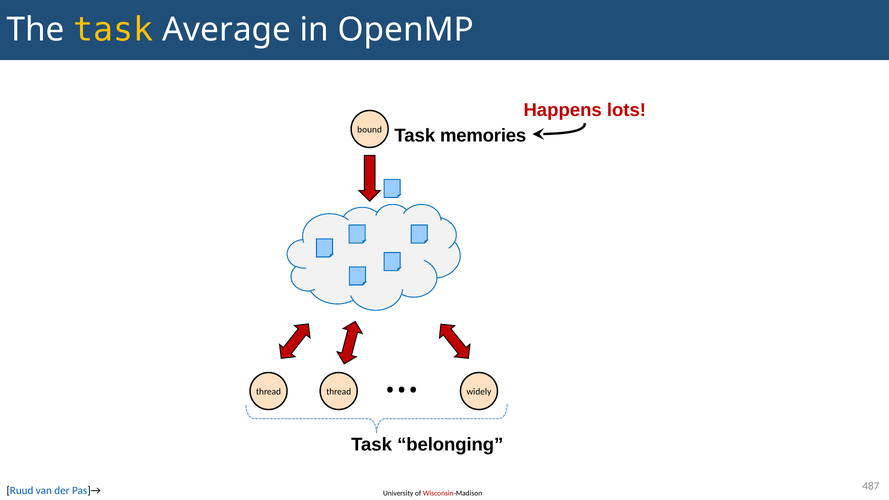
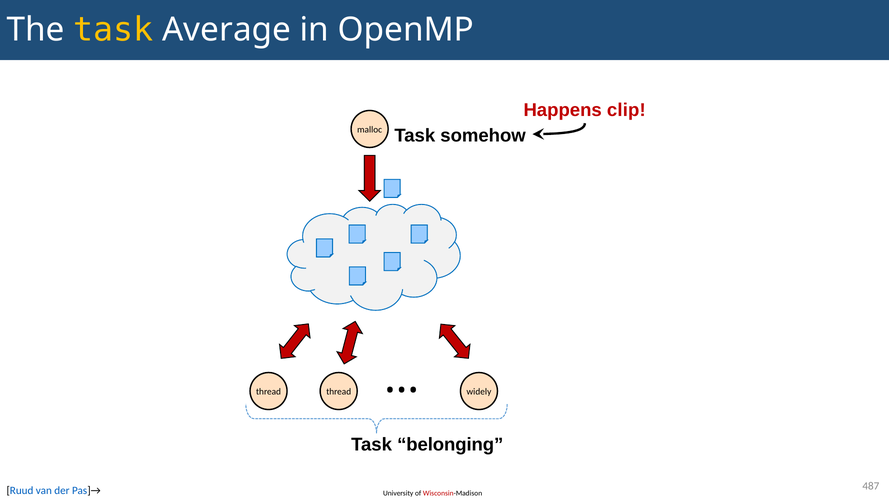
lots: lots -> clip (626, 110)
bound: bound -> malloc (370, 130)
memories: memories -> somehow (483, 135)
